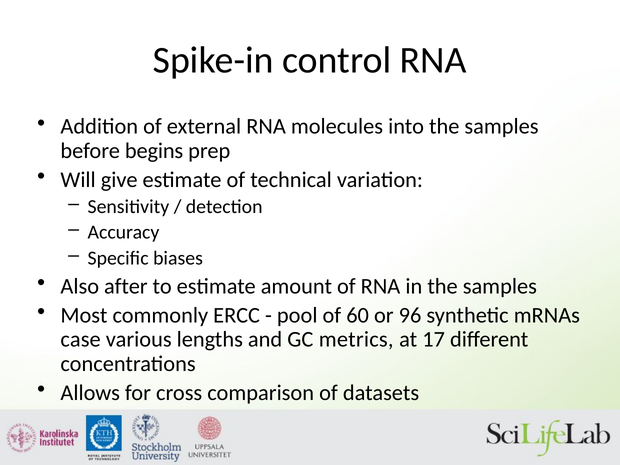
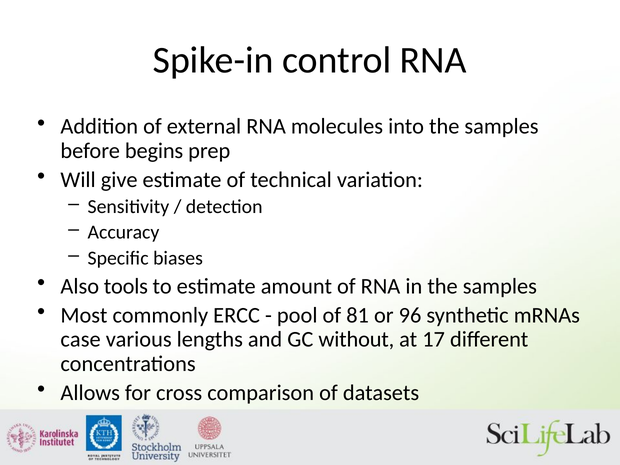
after: after -> tools (126, 286)
60: 60 -> 81 (358, 315)
metrics: metrics -> without (356, 339)
